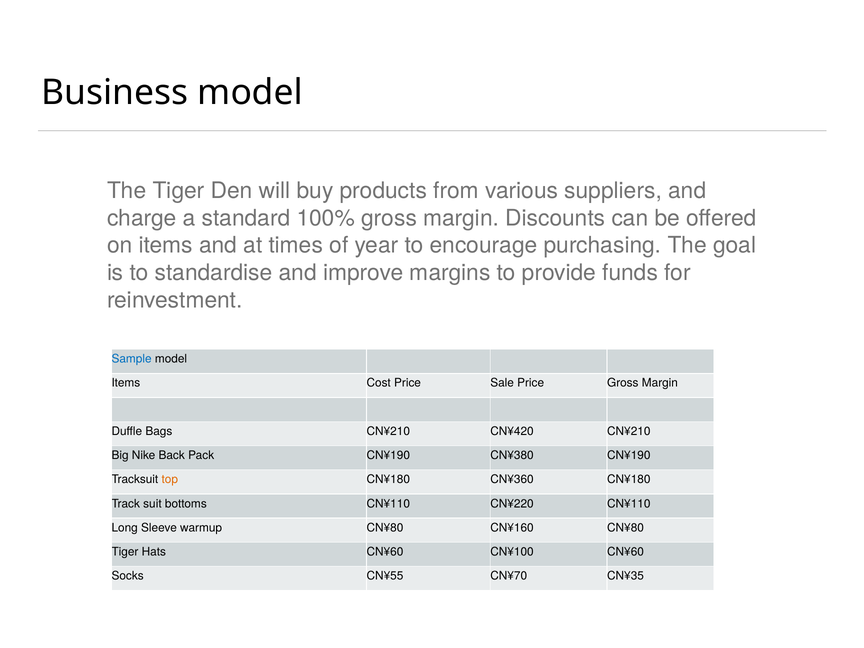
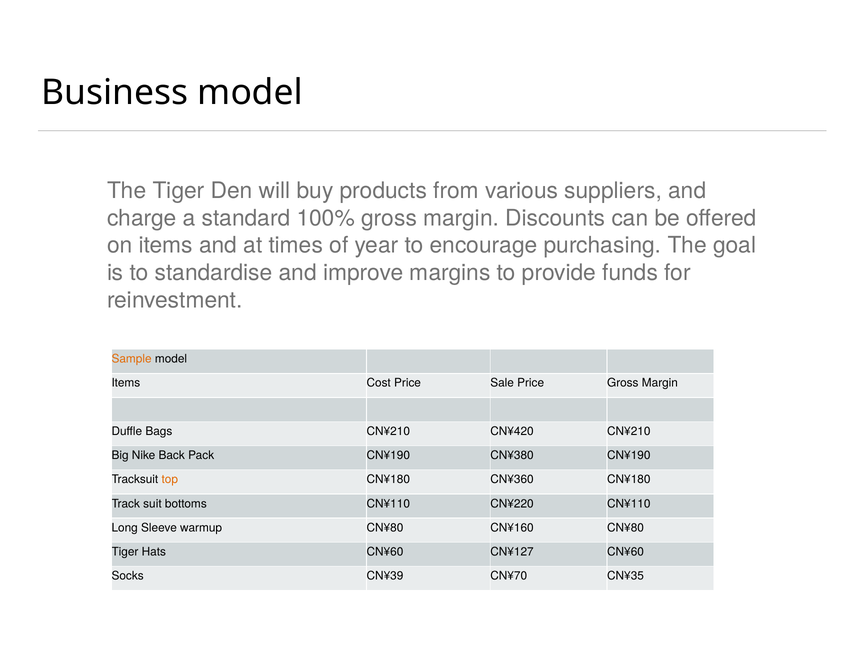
Sample colour: blue -> orange (132, 359)
CN¥100: CN¥100 -> CN¥127 (512, 552)
CN¥55: CN¥55 -> CN¥39 (385, 576)
